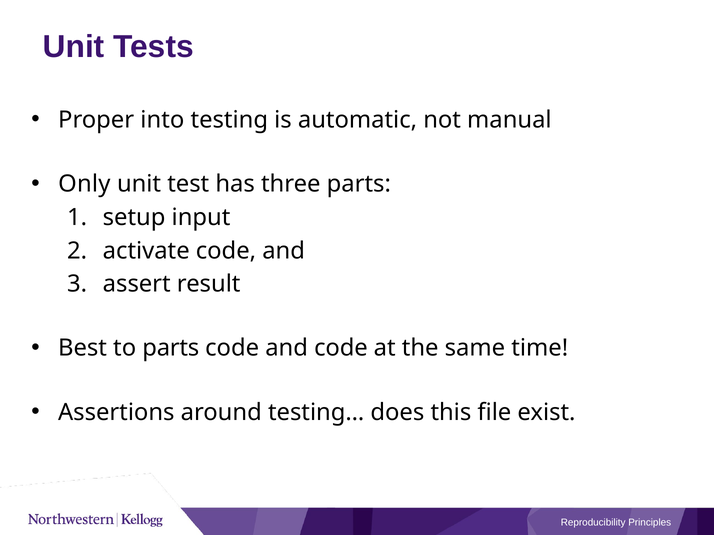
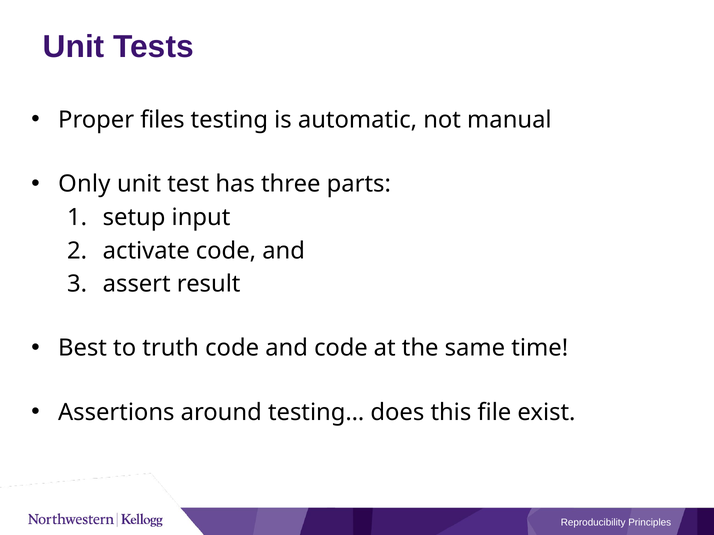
into: into -> files (162, 120)
to parts: parts -> truth (171, 348)
